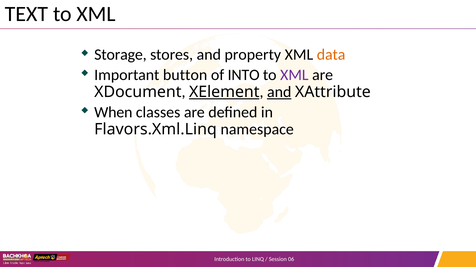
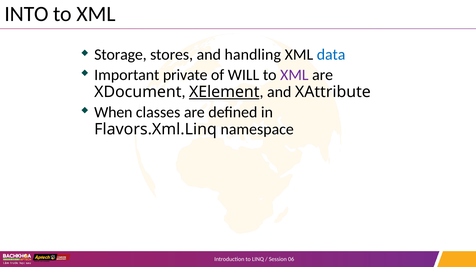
TEXT: TEXT -> INTO (27, 14)
property: property -> handling (253, 55)
data colour: orange -> blue (331, 55)
button: button -> private (185, 75)
INTO: INTO -> WILL (244, 75)
and underline: present -> none (279, 92)
